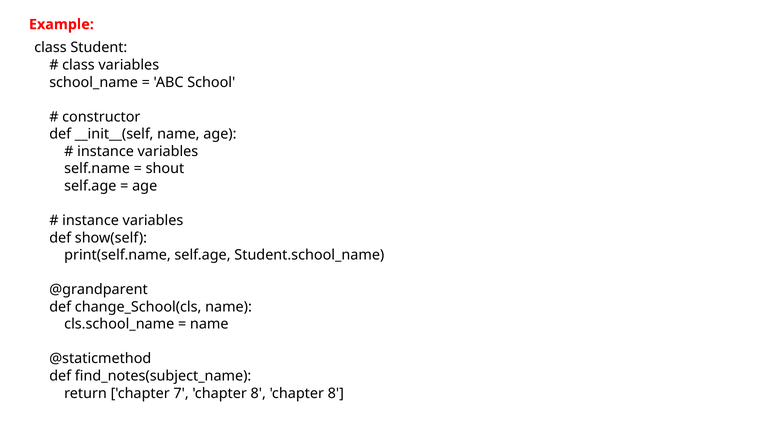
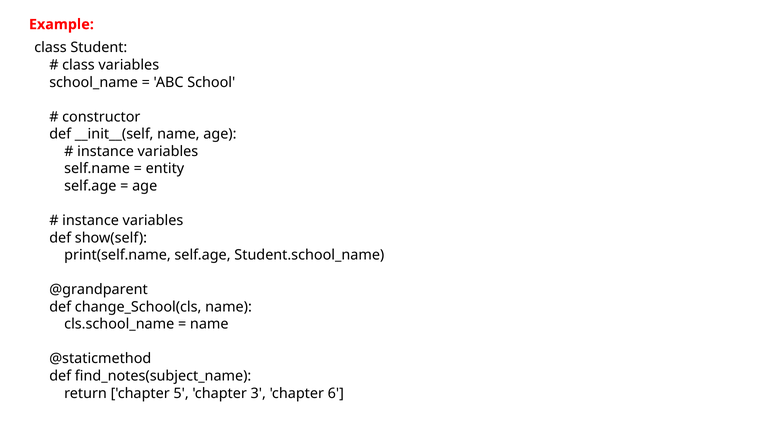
shout: shout -> entity (165, 169)
7: 7 -> 5 (181, 393)
8: 8 -> 3 (258, 393)
8: 8 -> 6 (336, 393)
